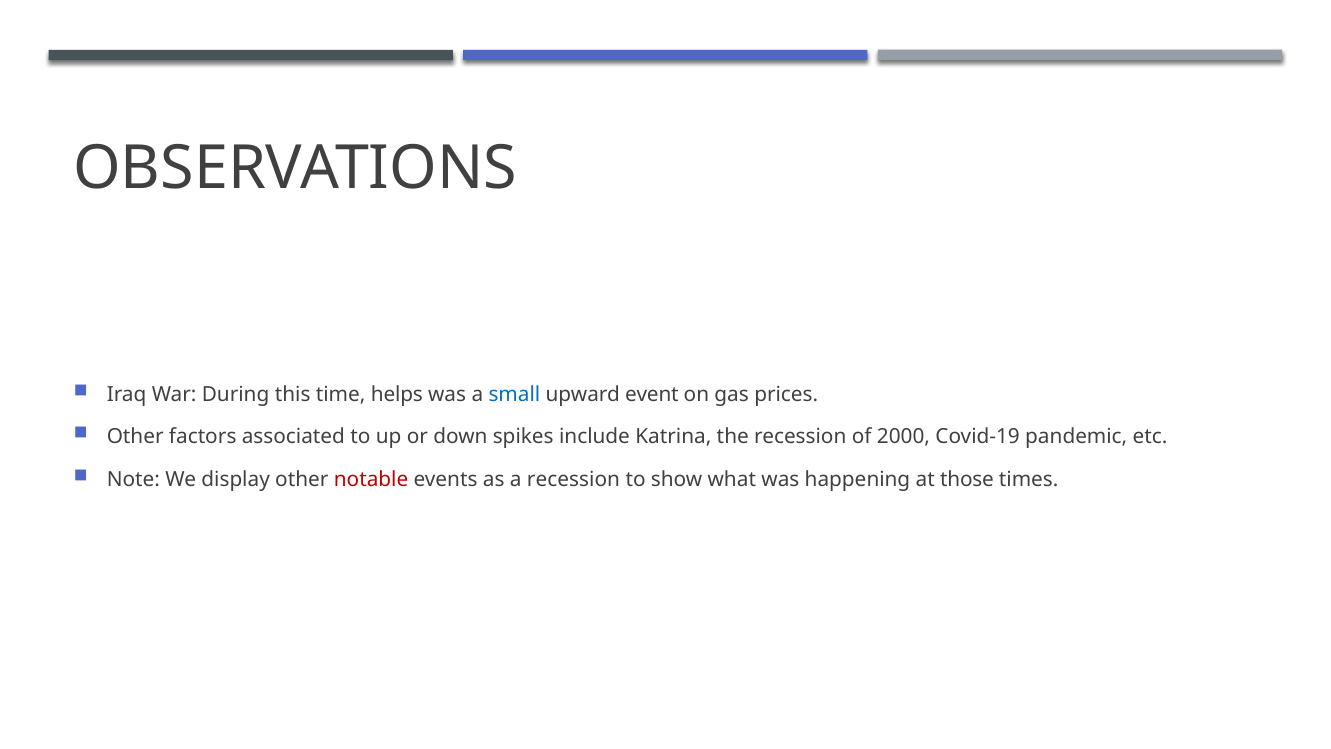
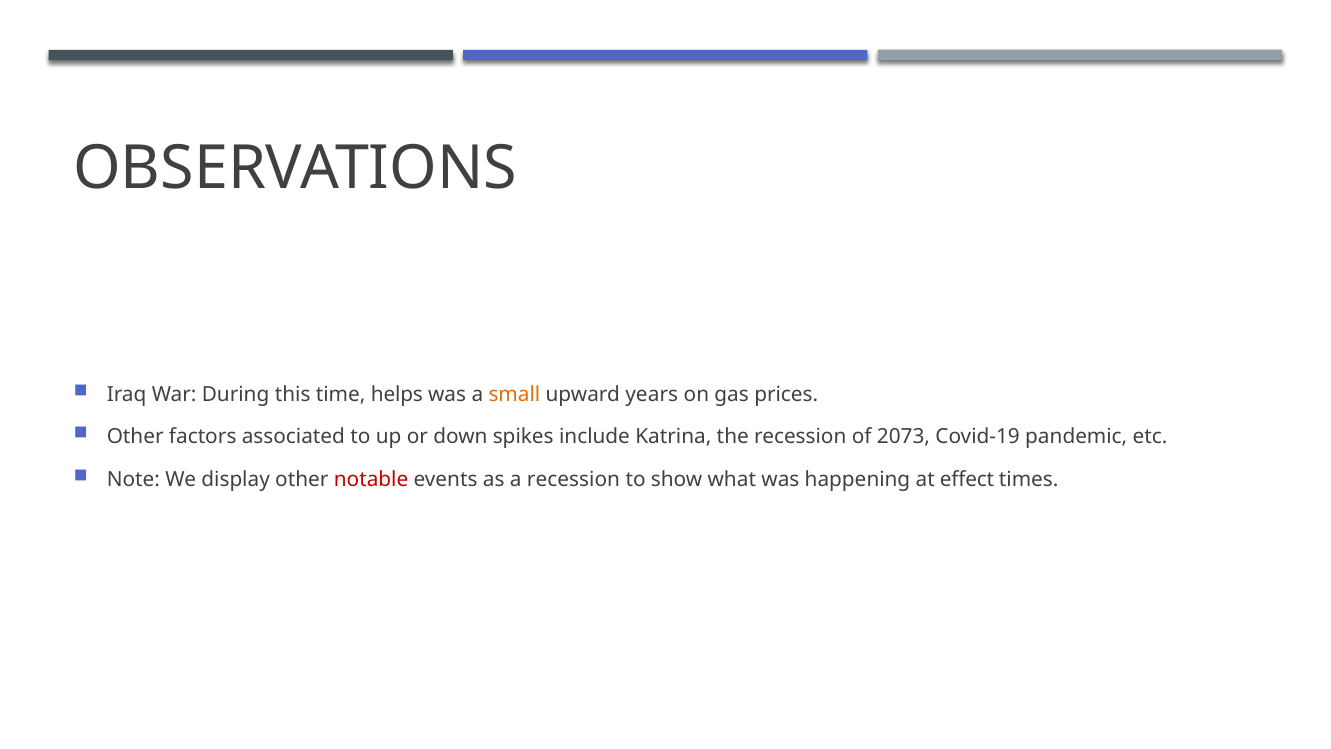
small colour: blue -> orange (514, 394)
event: event -> years (652, 394)
2000: 2000 -> 2073 (904, 437)
those: those -> effect (967, 479)
